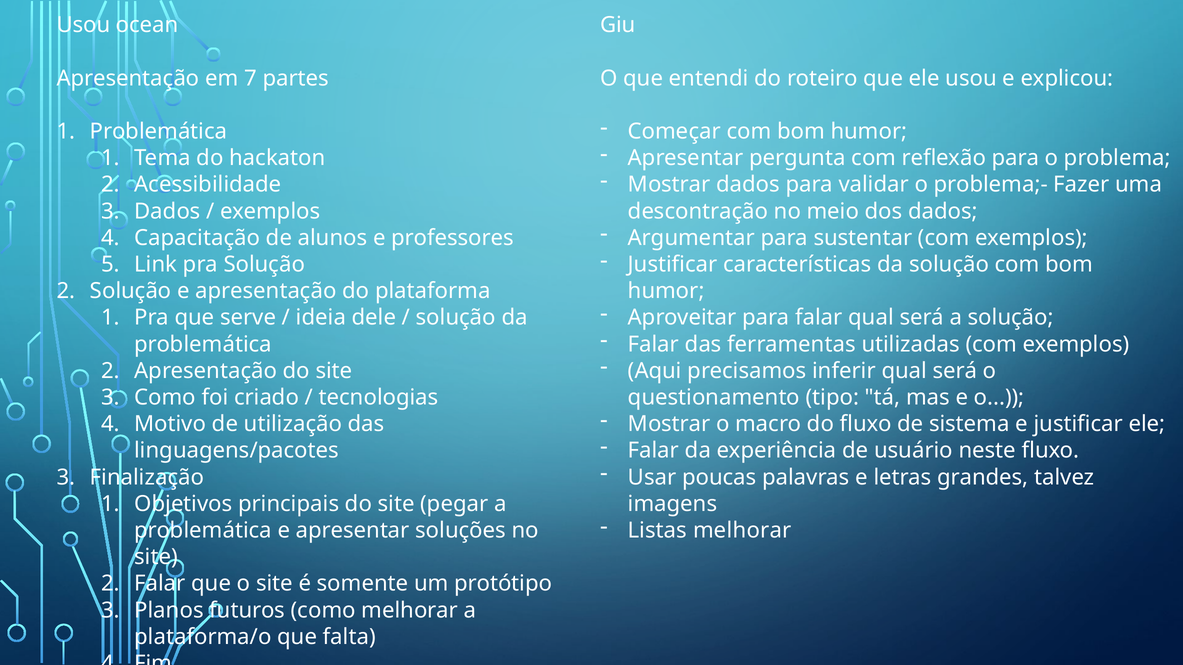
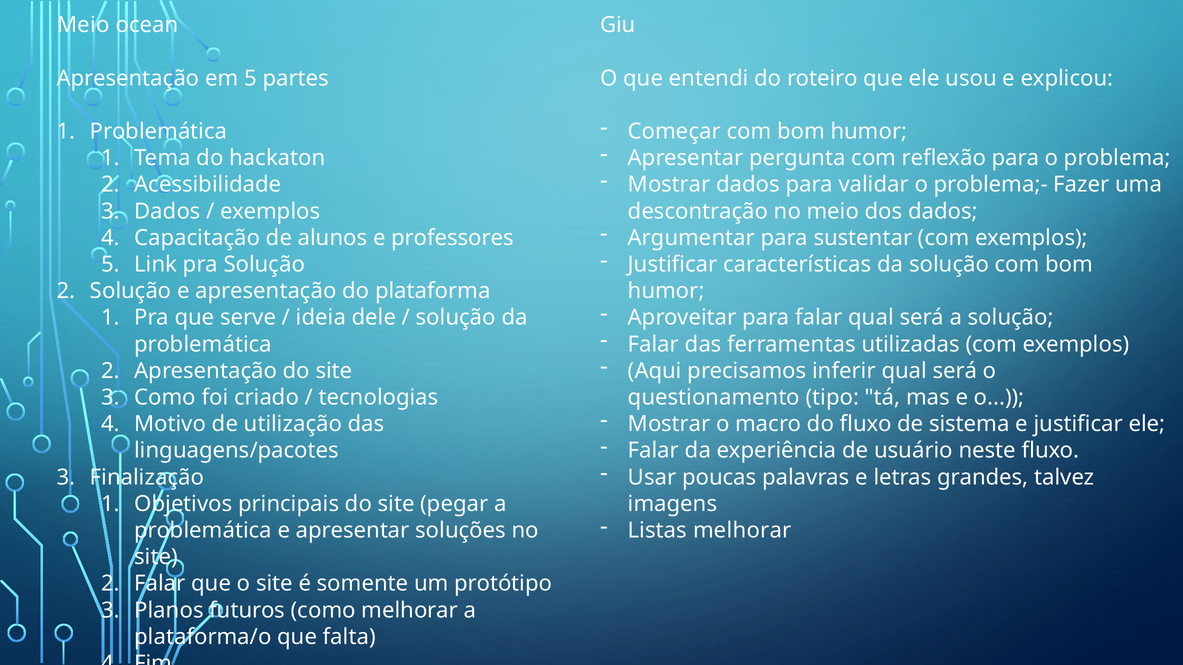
Usou: Usou -> Meio (83, 25)
em 7: 7 -> 5 (250, 78)
